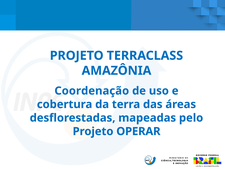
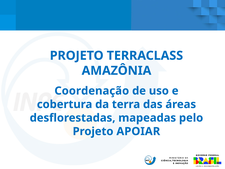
OPERAR: OPERAR -> APOIAR (138, 131)
